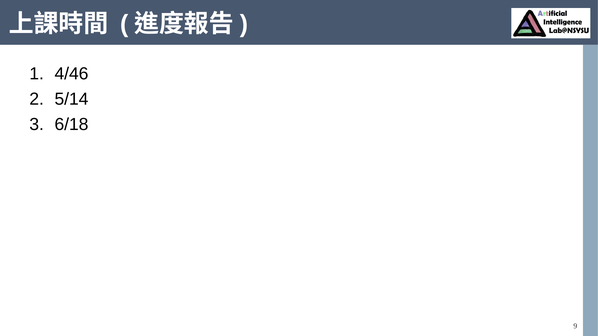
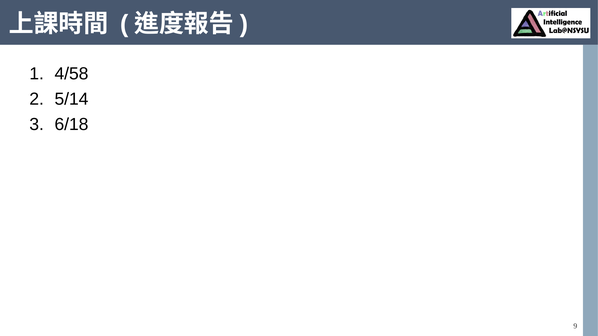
4/46: 4/46 -> 4/58 (71, 74)
